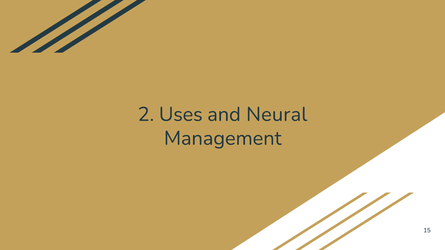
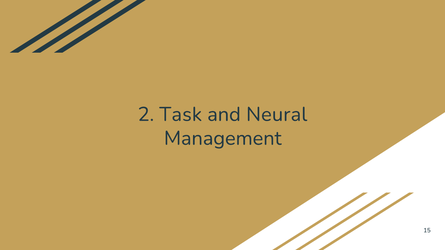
Uses: Uses -> Task (181, 114)
